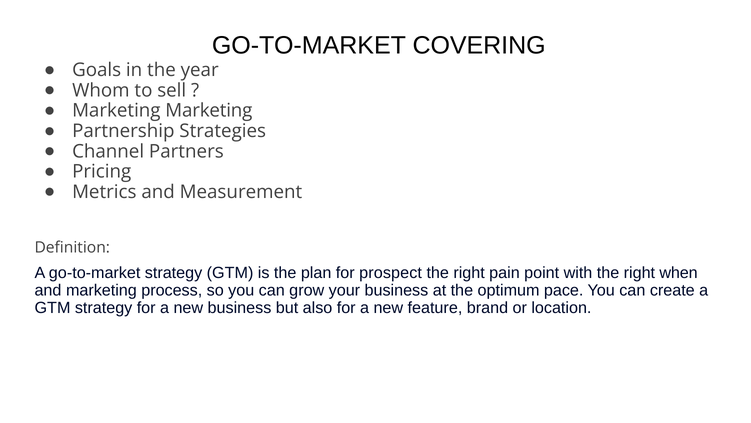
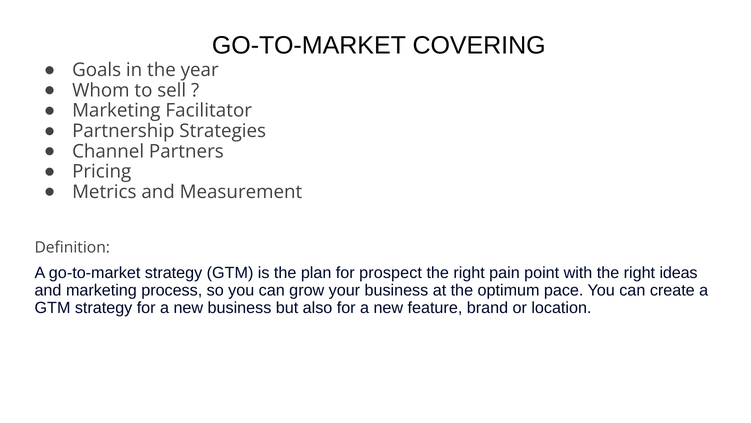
Marketing Marketing: Marketing -> Facilitator (209, 111)
when: when -> ideas (679, 273)
